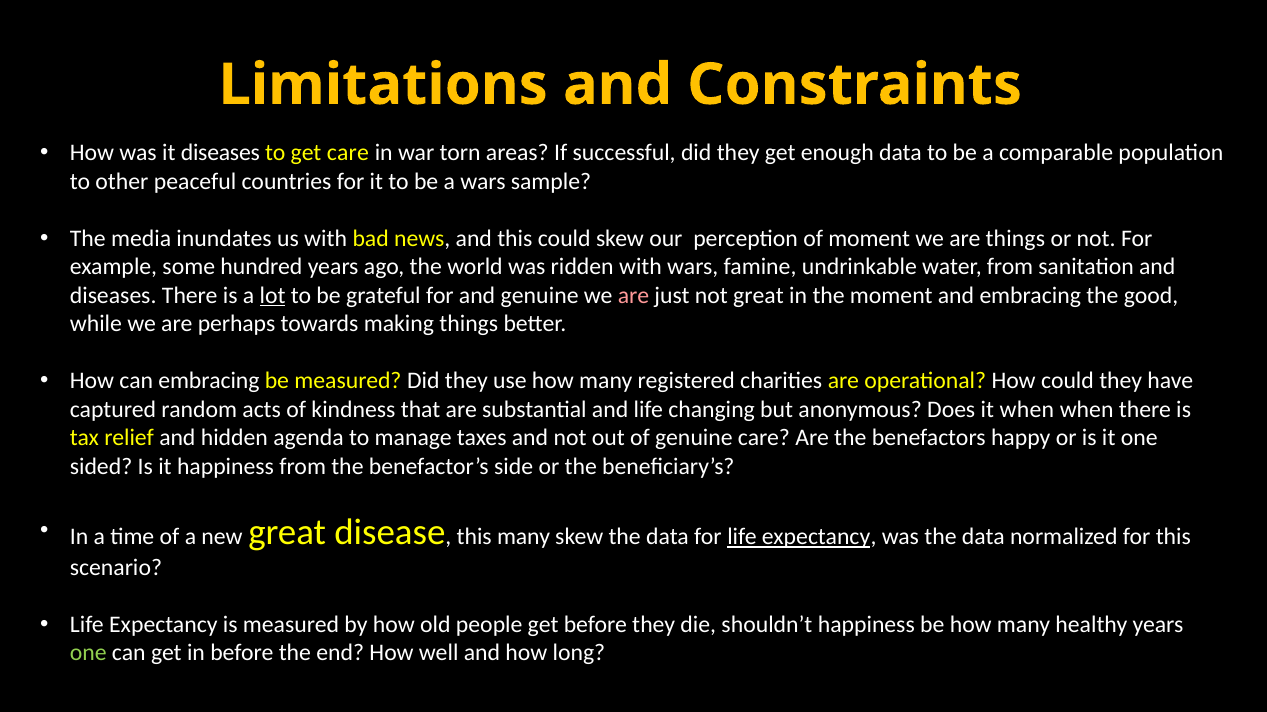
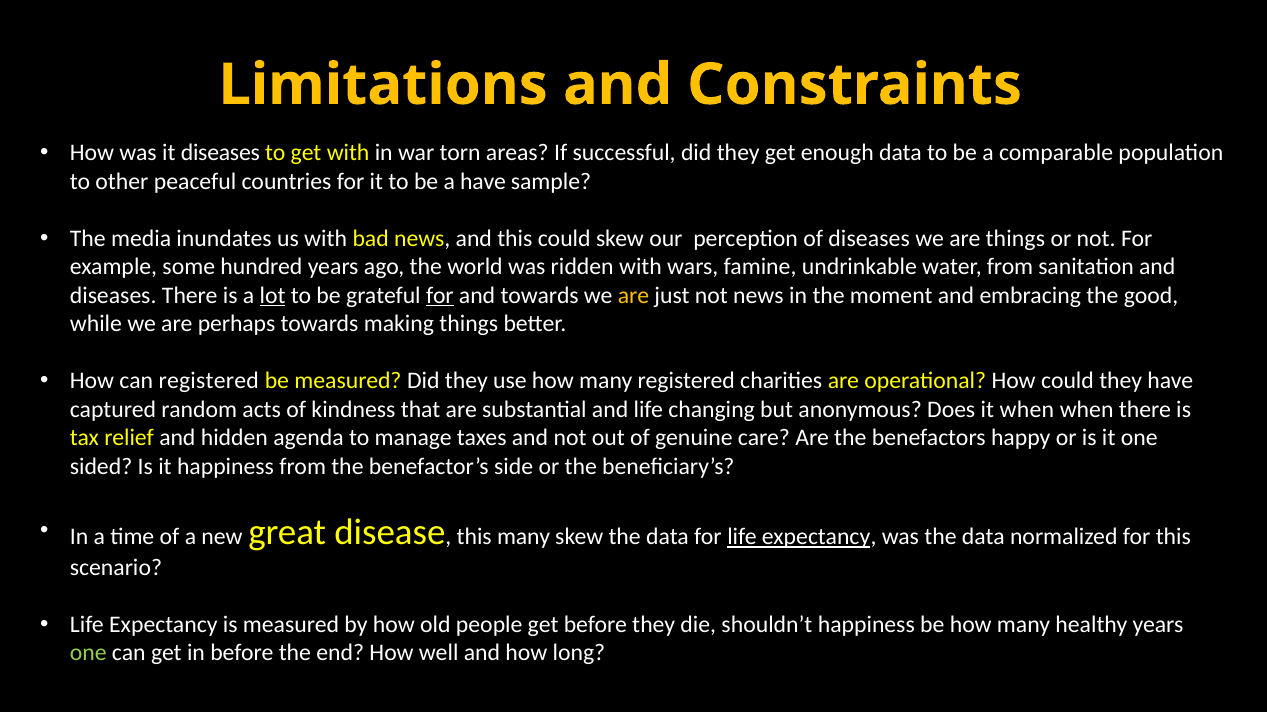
get care: care -> with (348, 153)
a wars: wars -> have (483, 182)
of moment: moment -> diseases (869, 239)
for underline: none -> present (440, 296)
and genuine: genuine -> towards (540, 296)
are colour: pink -> yellow (634, 296)
not great: great -> news (758, 296)
can embracing: embracing -> registered (209, 381)
